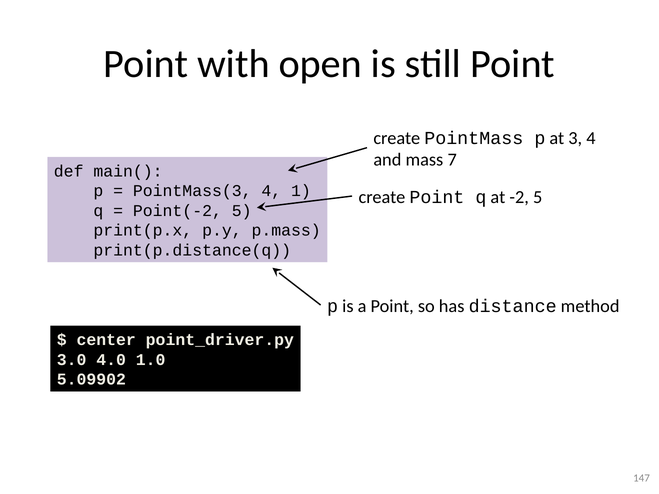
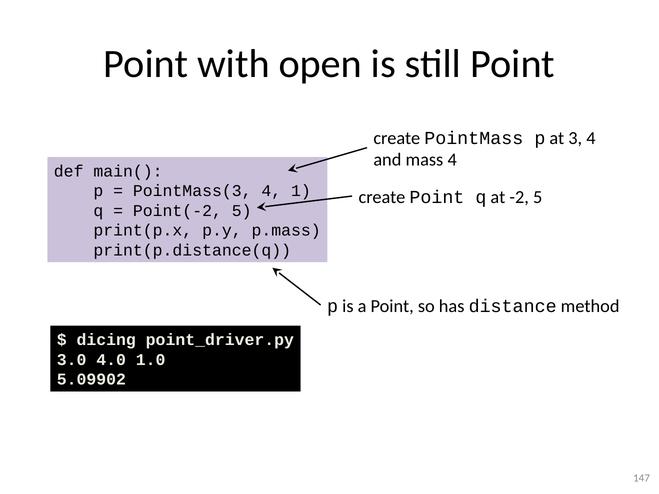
mass 7: 7 -> 4 (452, 160)
center: center -> dicing (106, 340)
